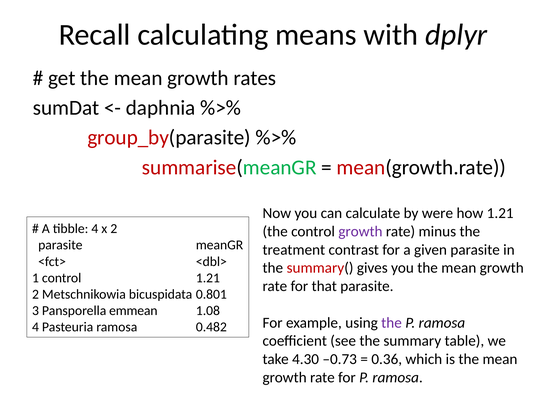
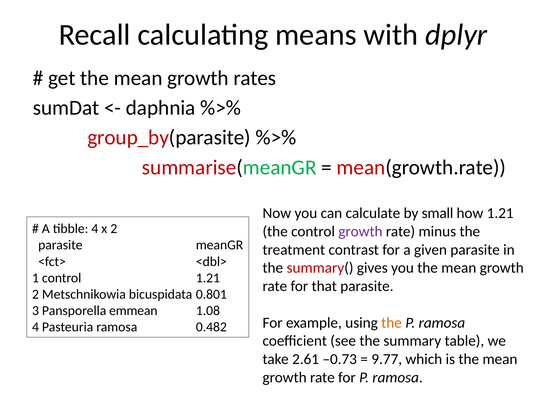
were: were -> small (438, 213)
the colour: purple -> orange (392, 322)
4.30: 4.30 -> 2.61 (306, 359)
0.36: 0.36 -> 9.77 (387, 359)
